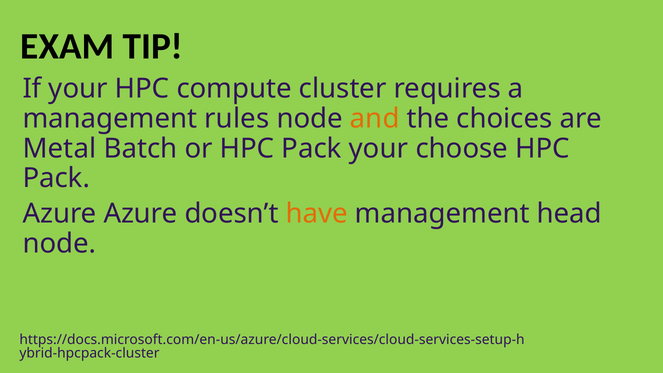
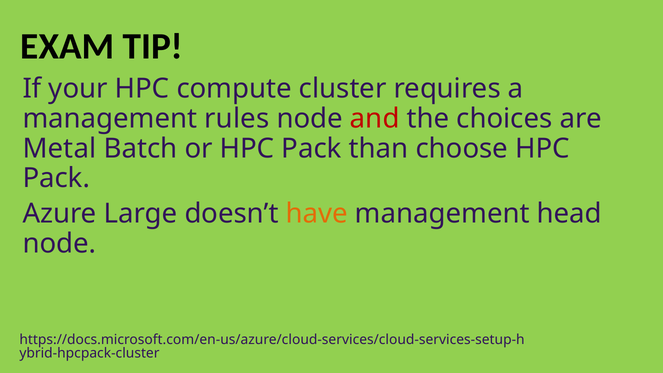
and colour: orange -> red (375, 119)
Pack your: your -> than (379, 149)
Azure Azure: Azure -> Large (141, 214)
